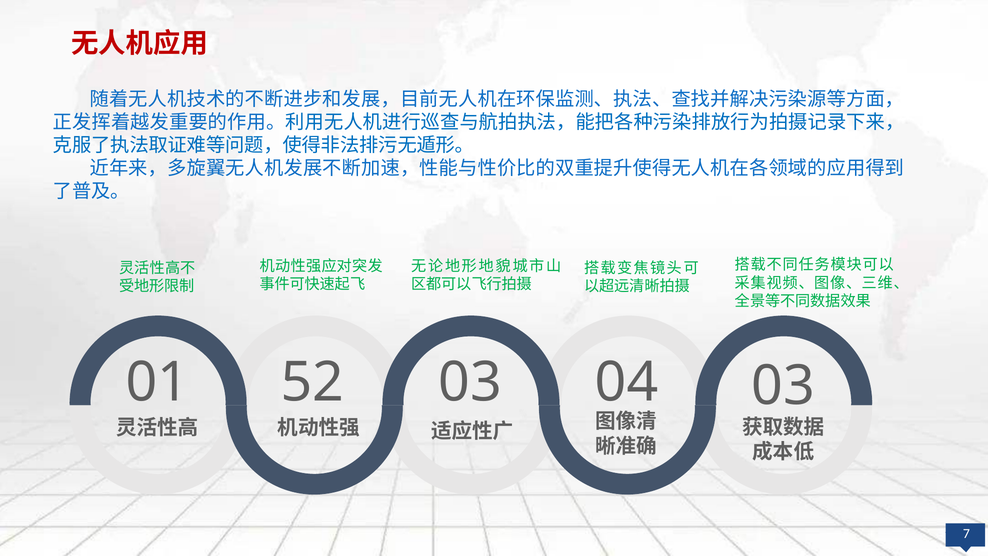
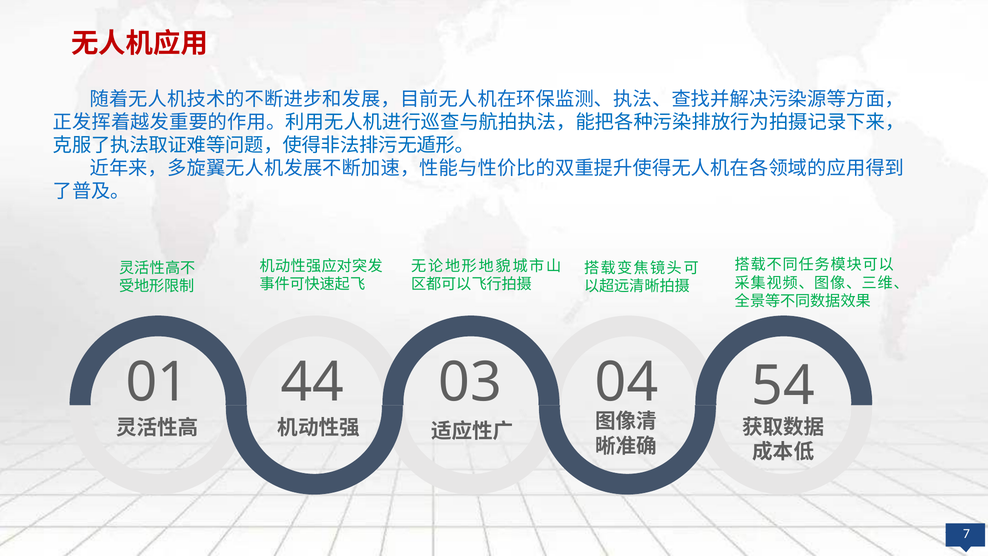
52: 52 -> 44 (312, 382)
03: 03 -> 54 (783, 386)
